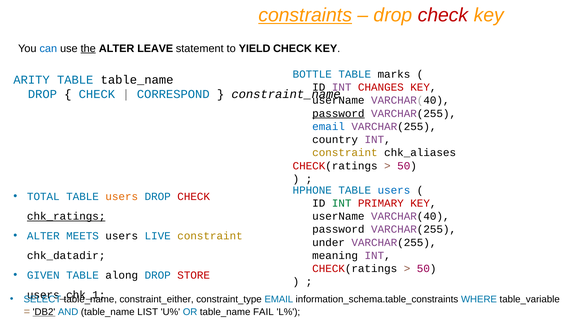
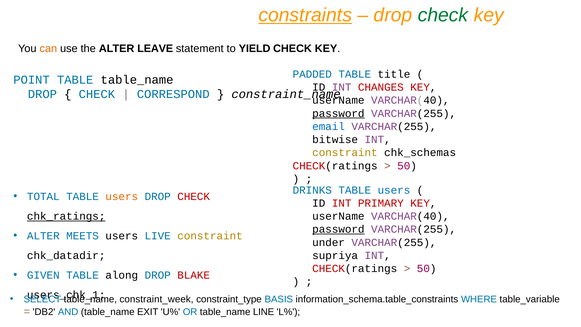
check colour: red -> green (443, 15)
can colour: blue -> orange (48, 48)
the underline: present -> none (88, 48)
BOTTLE: BOTTLE -> PADDED (312, 74)
marks: marks -> title (394, 74)
ARITY: ARITY -> POINT (32, 80)
country: country -> bitwise (335, 140)
chk_aliases: chk_aliases -> chk_schemas (420, 153)
HPHONE: HPHONE -> DRINKS (312, 190)
INT colour: green -> red (342, 203)
password underline: none -> present (338, 229)
meaning: meaning -> supriya (335, 255)
STORE: STORE -> BLAKE (194, 275)
constraint_either: constraint_either -> constraint_week (157, 299)
constraint_type EMAIL: EMAIL -> BASIS (279, 299)
DB2 underline: present -> none (44, 312)
LIST: LIST -> EXIT (148, 312)
FAIL: FAIL -> LINE (264, 312)
